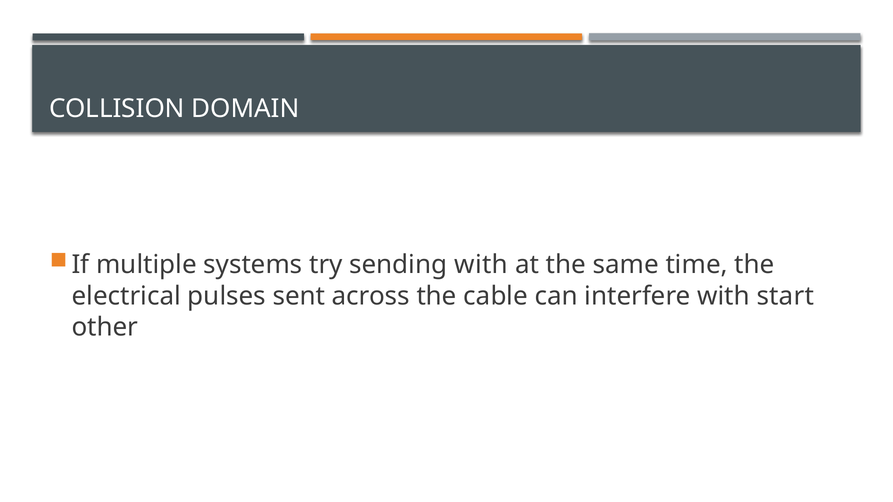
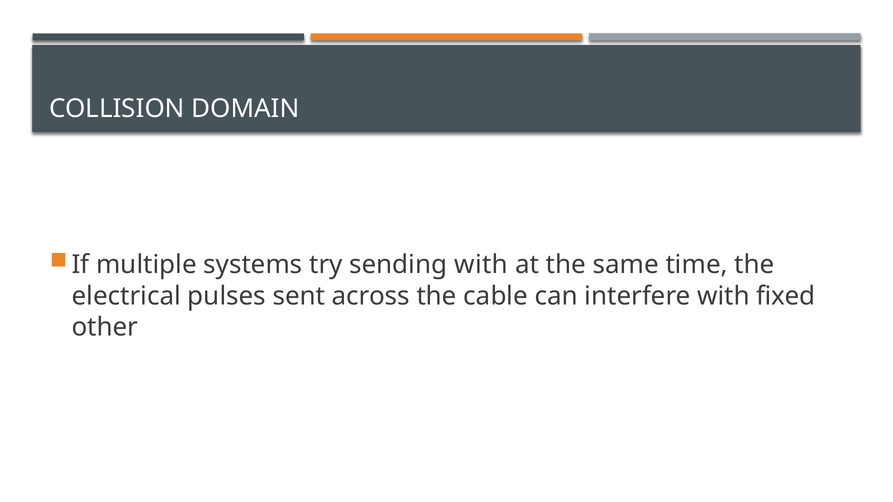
start: start -> fixed (786, 296)
